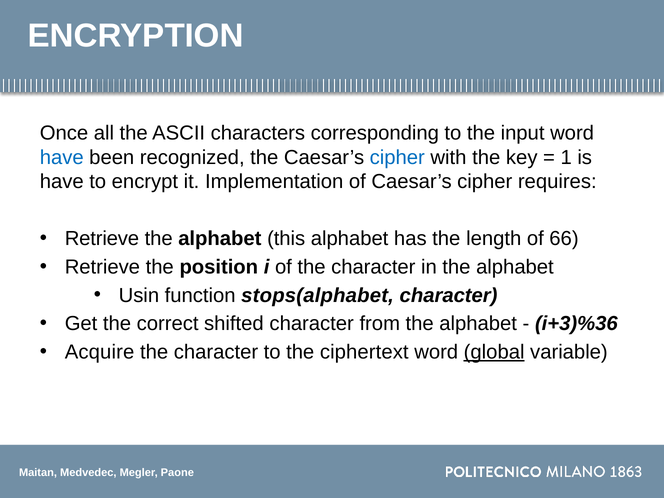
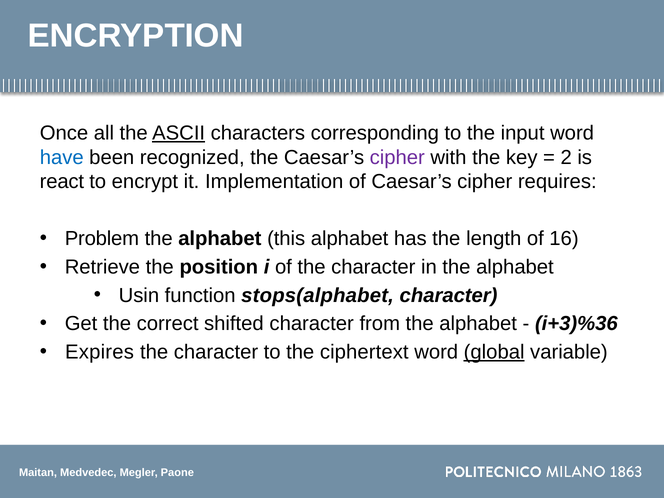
ASCII underline: none -> present (179, 133)
cipher colour: blue -> purple (397, 157)
1: 1 -> 2 (566, 157)
have: have -> react (62, 182)
Retrieve: Retrieve -> Problem (102, 239)
66: 66 -> 16 (564, 239)
Acquire: Acquire -> Expires (100, 352)
